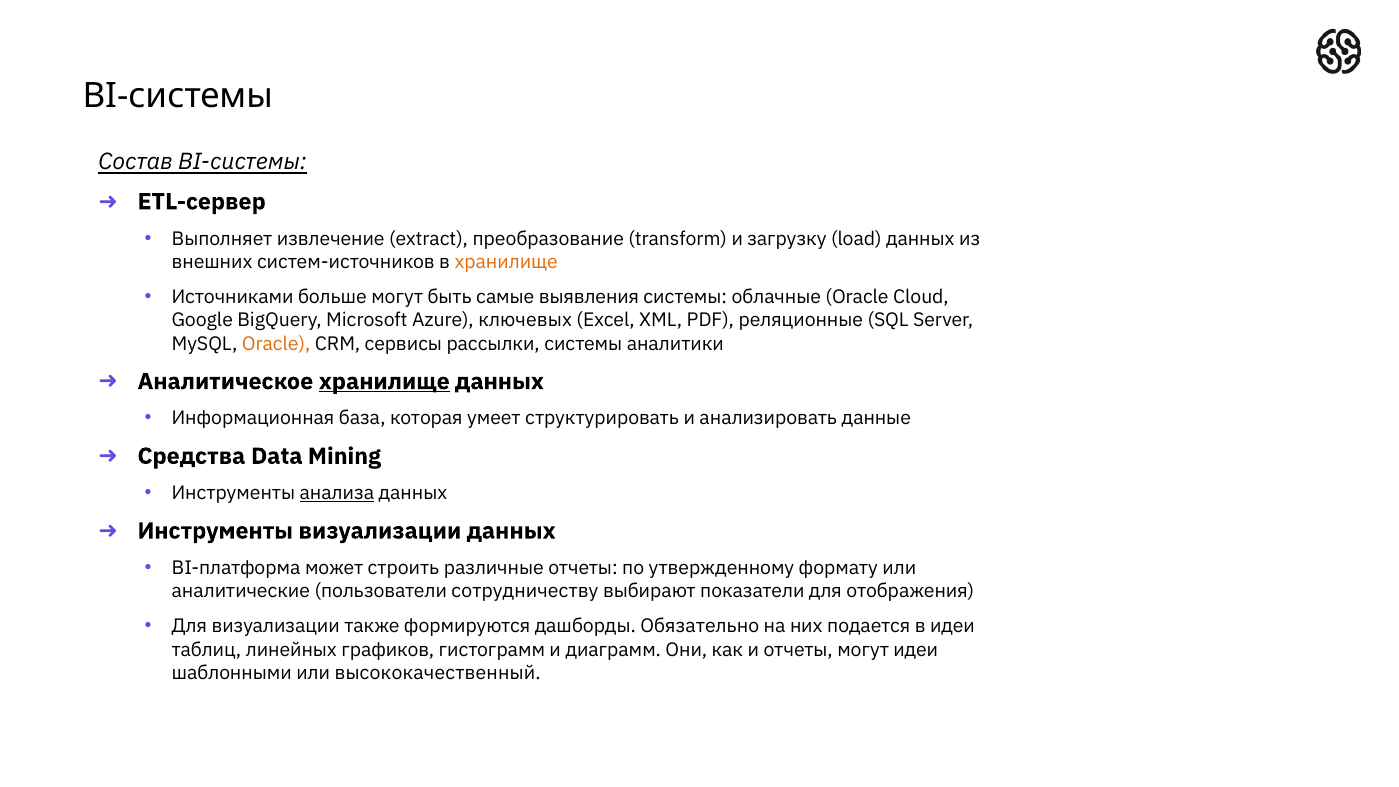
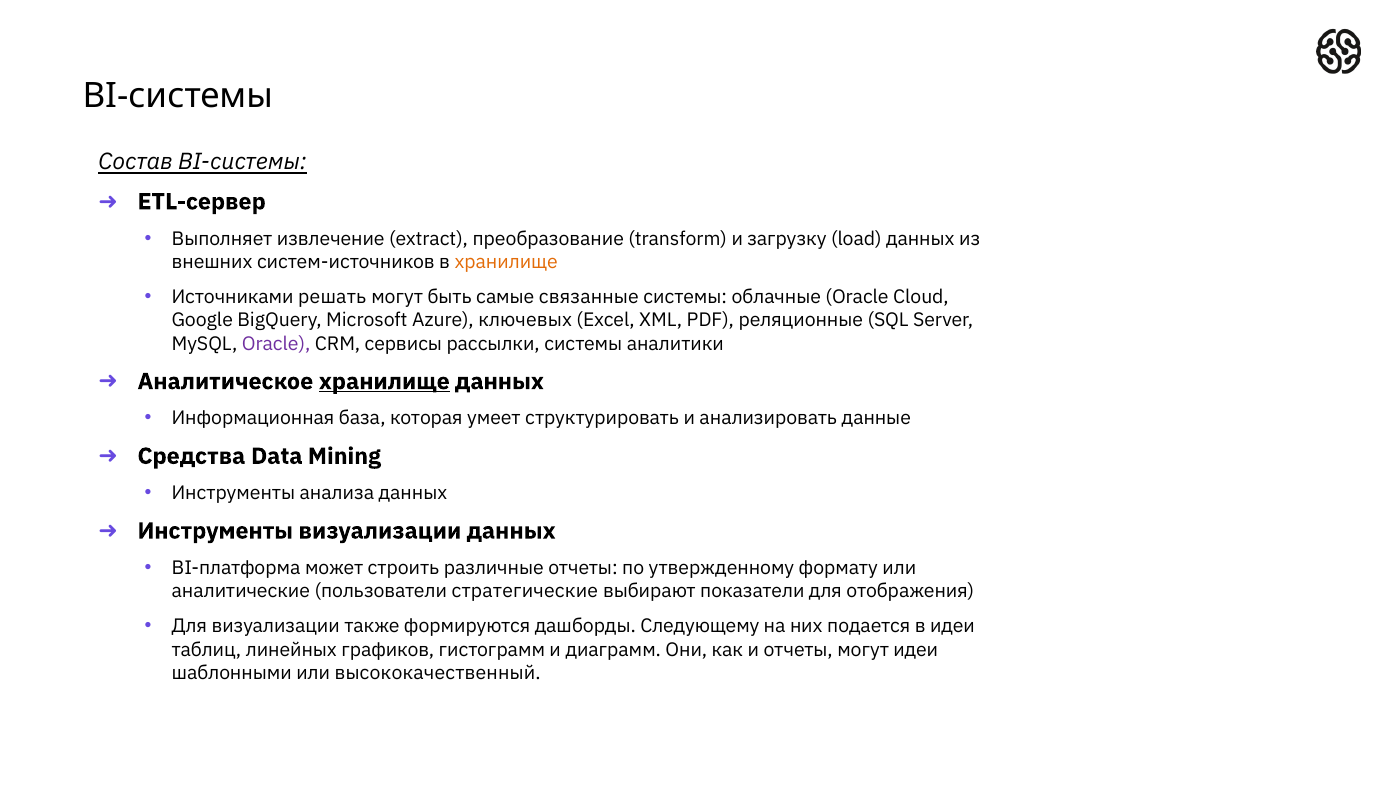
больше: больше -> решать (332, 297)
выявления: выявления -> связанные (589, 297)
Oracle colour: orange -> purple (276, 344)
анализа underline: present -> none (337, 493)
сотрудничеству: сотрудничеству -> стратегические (525, 591)
Обязательно: Обязательно -> Следующему (700, 626)
